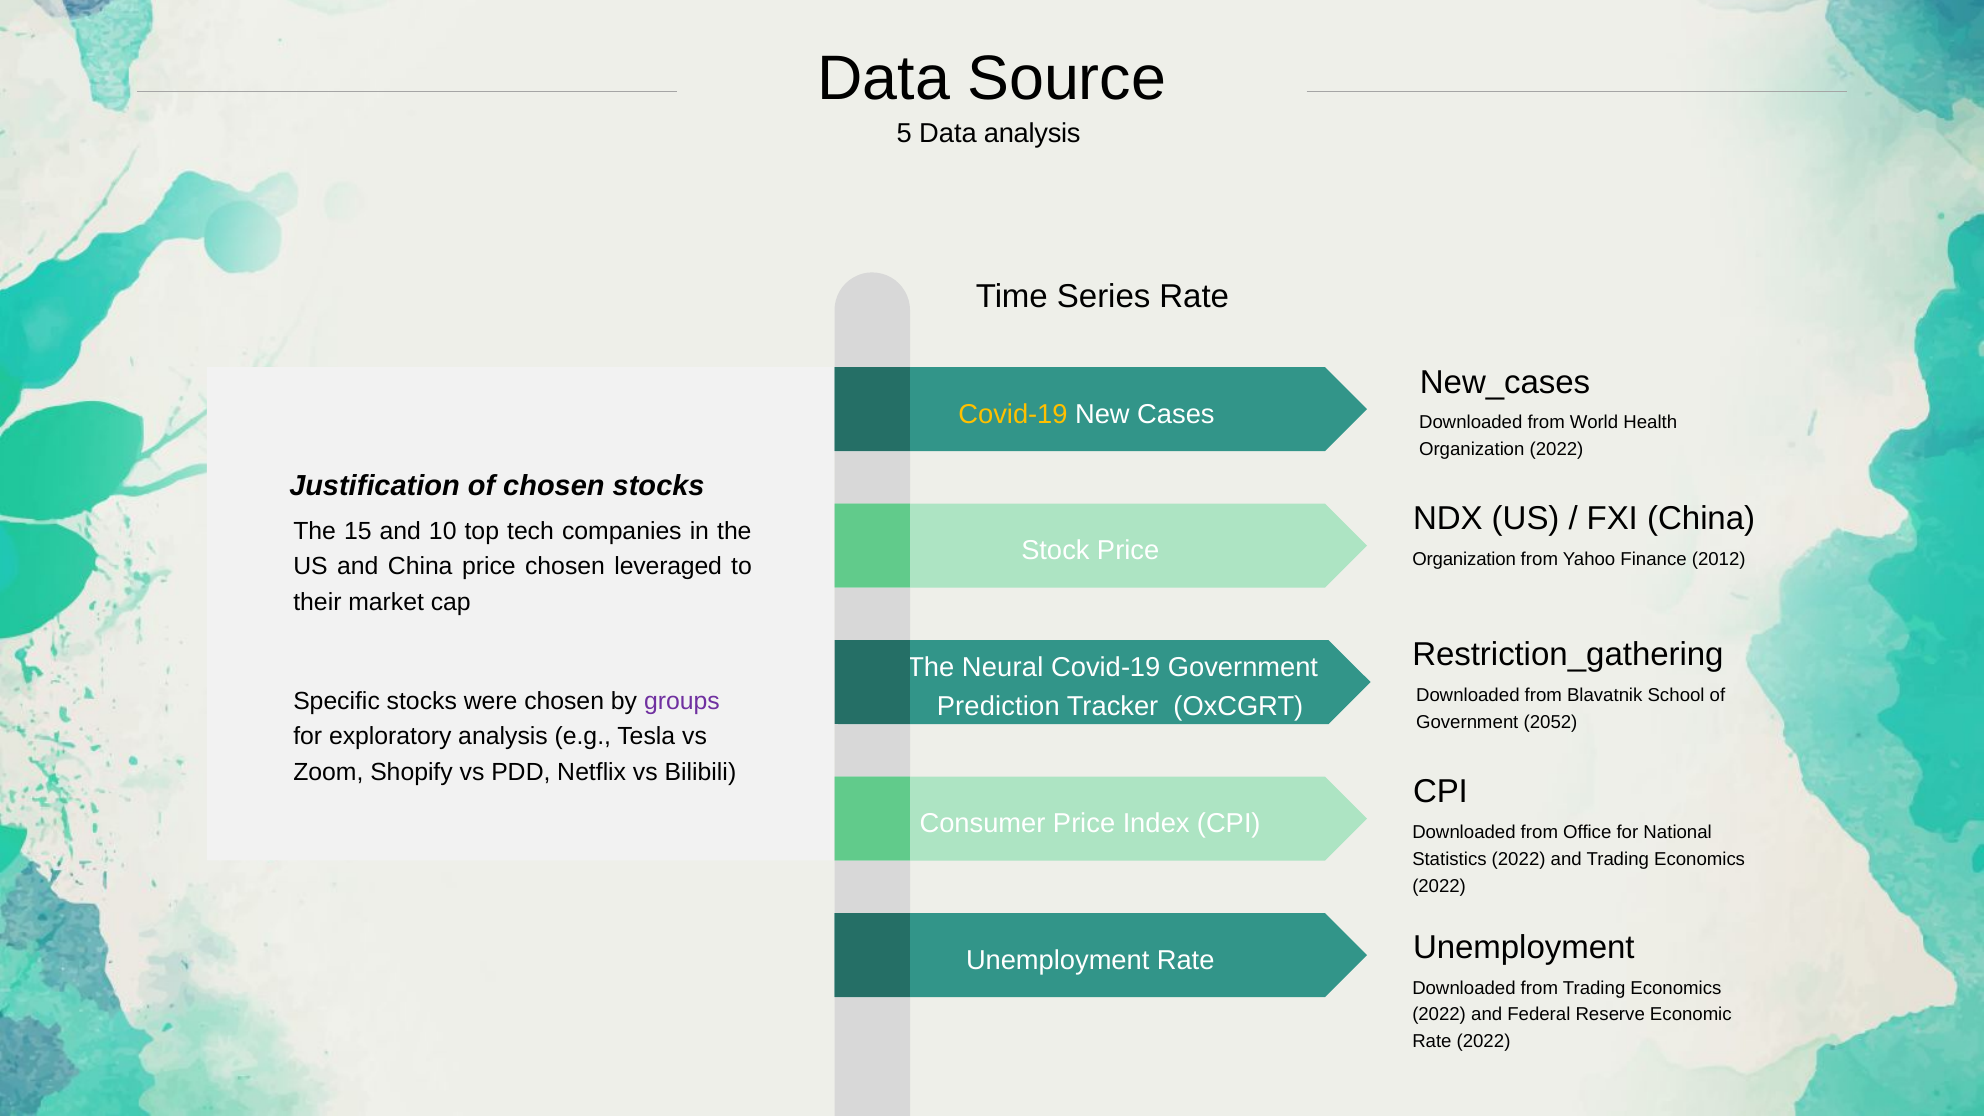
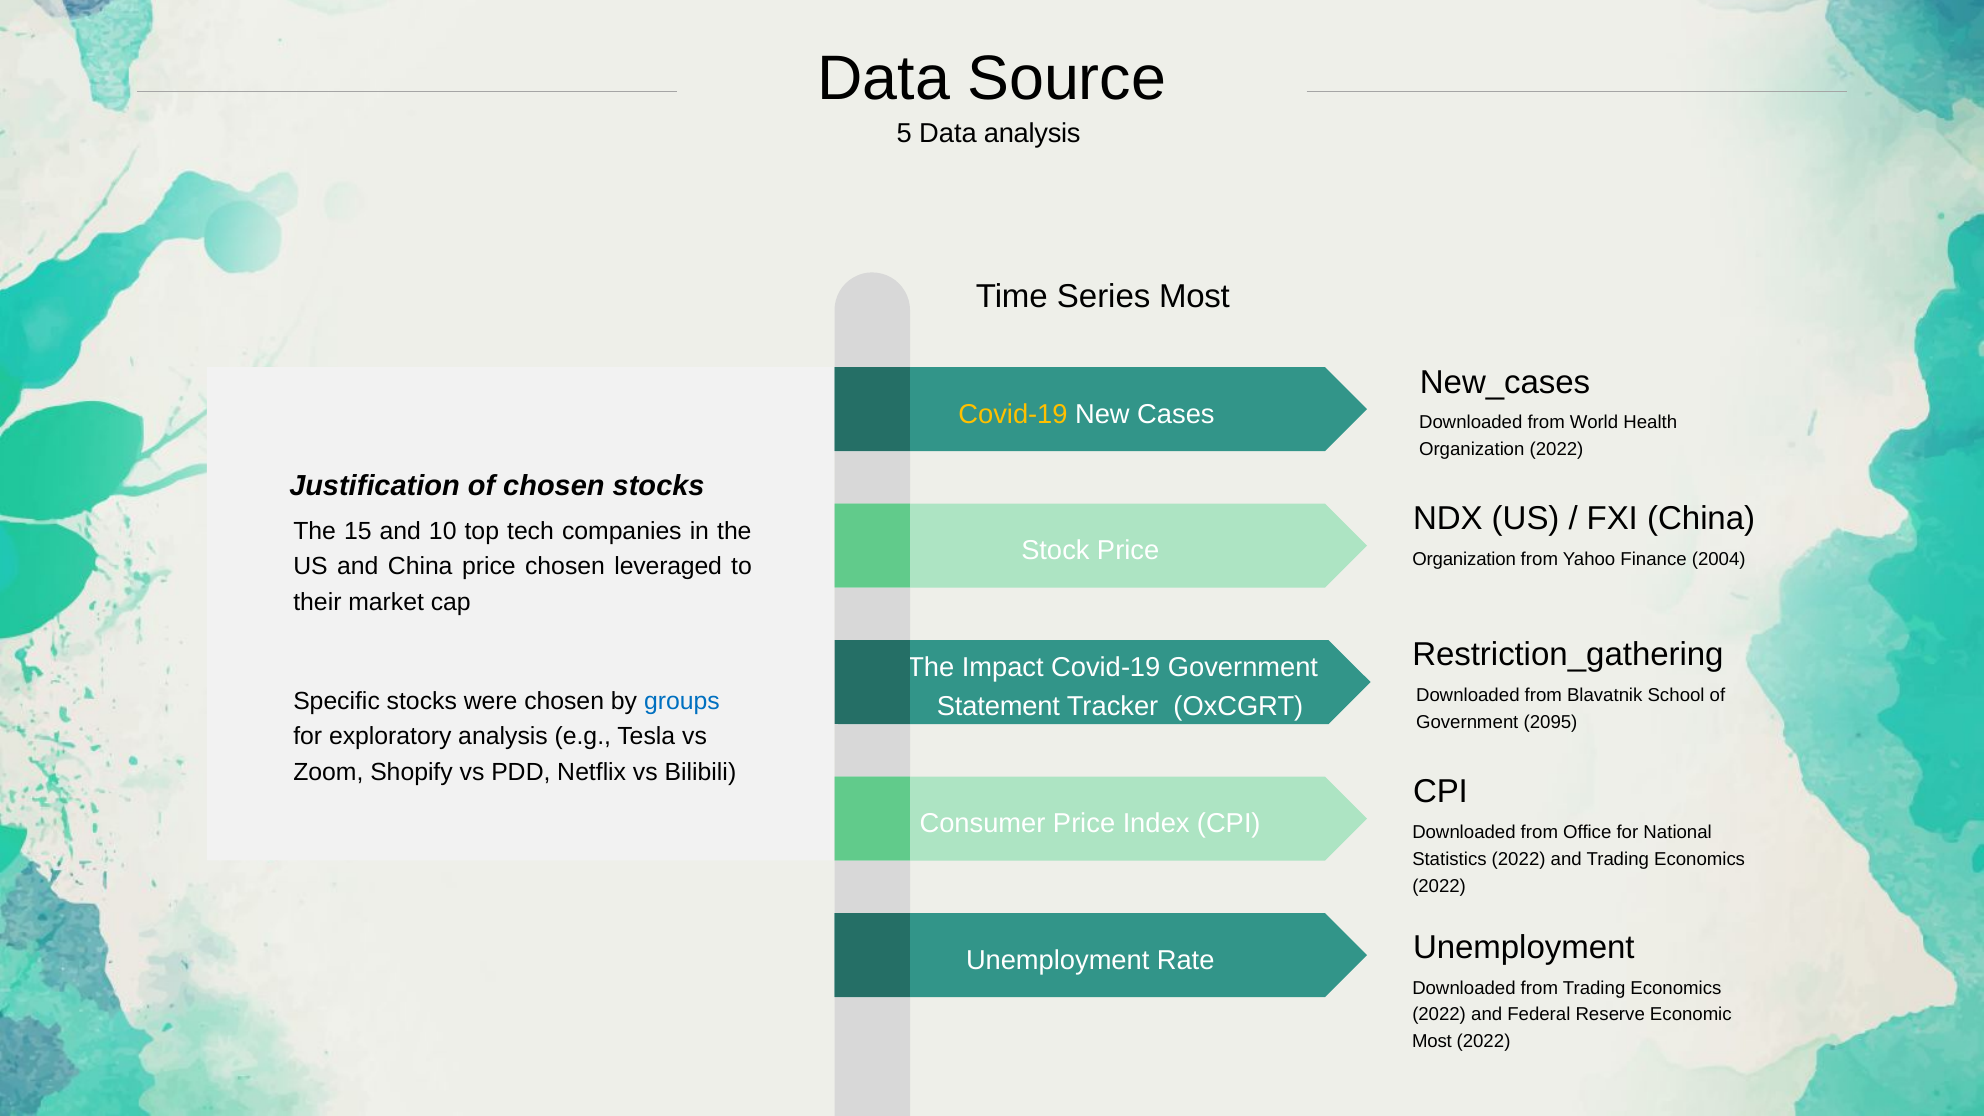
Series Rate: Rate -> Most (1194, 297)
2012: 2012 -> 2004 (1719, 559)
Neural: Neural -> Impact (1003, 668)
groups colour: purple -> blue (682, 701)
Prediction: Prediction -> Statement (998, 707)
2052: 2052 -> 2095 (1551, 723)
Rate: Rate -> Most (1432, 1042)
